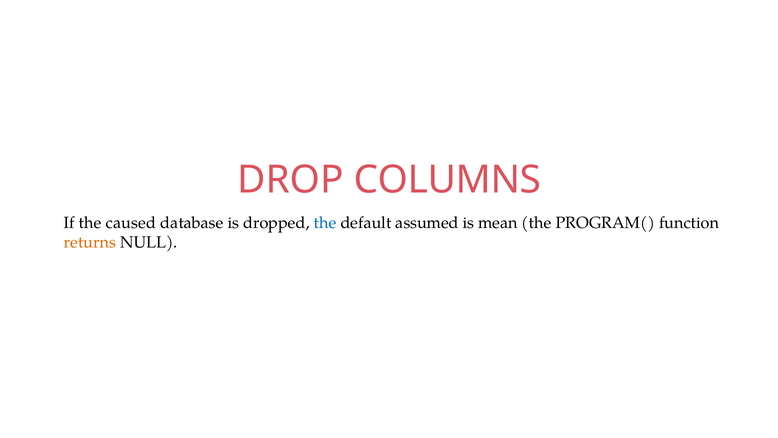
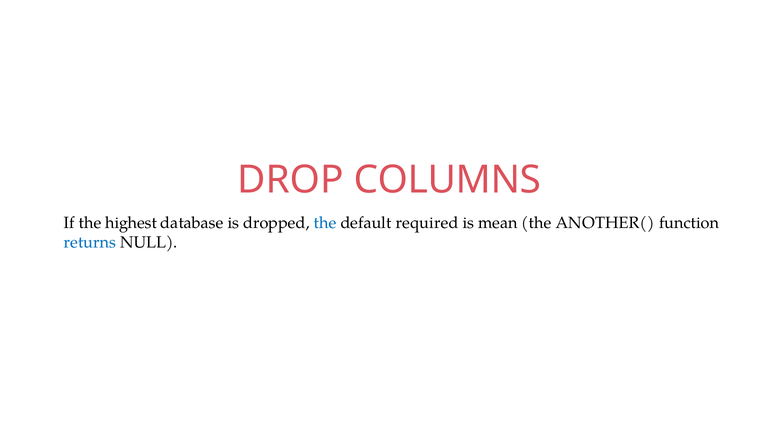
caused: caused -> highest (131, 223)
assumed: assumed -> required (427, 223)
PROGRAM(: PROGRAM( -> ANOTHER( (605, 223)
returns colour: orange -> blue (90, 242)
